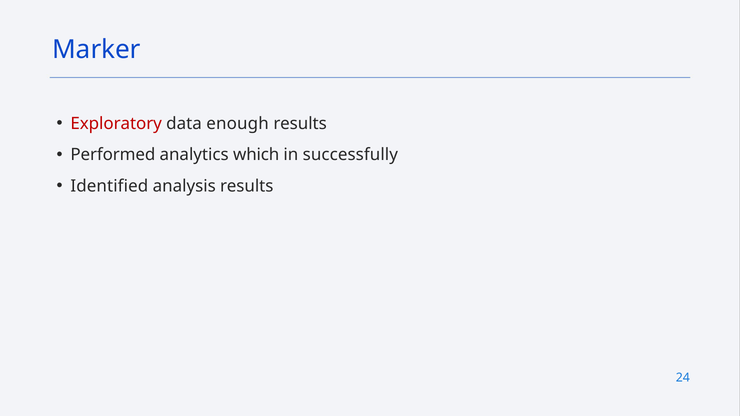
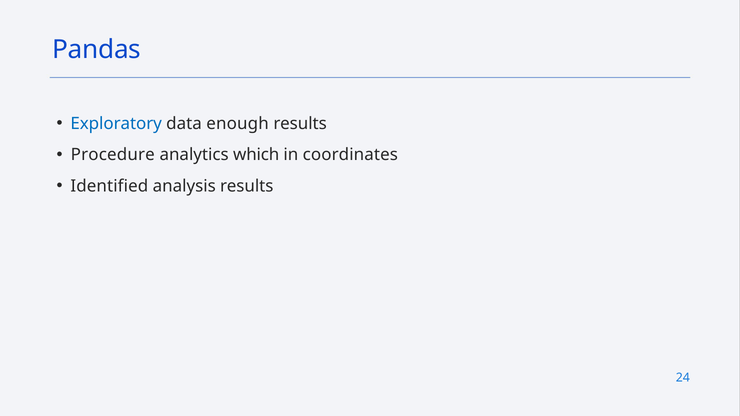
Marker: Marker -> Pandas (97, 49)
Exploratory colour: red -> blue (116, 124)
Performed: Performed -> Procedure (113, 155)
successfully: successfully -> coordinates (350, 155)
